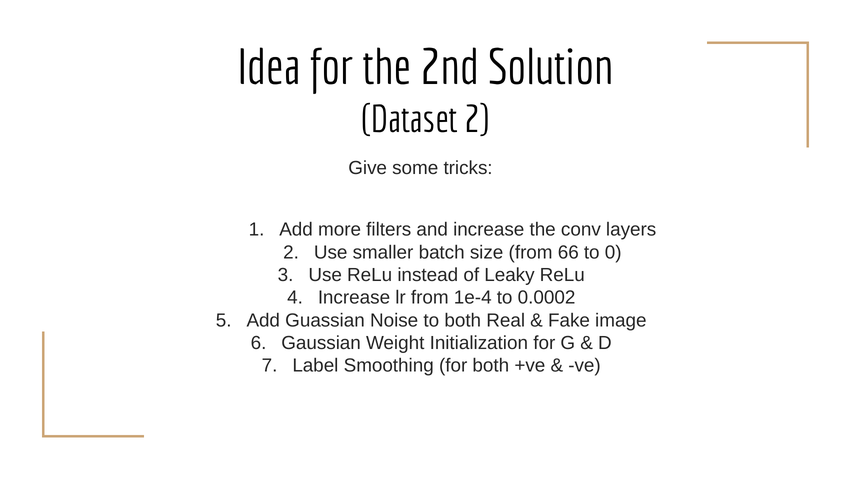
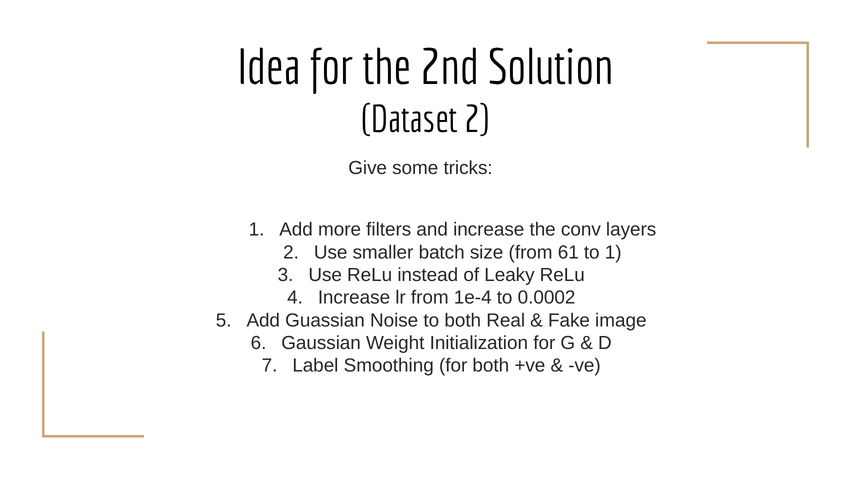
66: 66 -> 61 (568, 252)
to 0: 0 -> 1 (613, 252)
